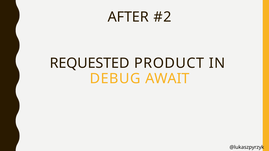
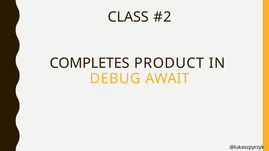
AFTER: AFTER -> CLASS (128, 17)
REQUESTED: REQUESTED -> COMPLETES (90, 63)
